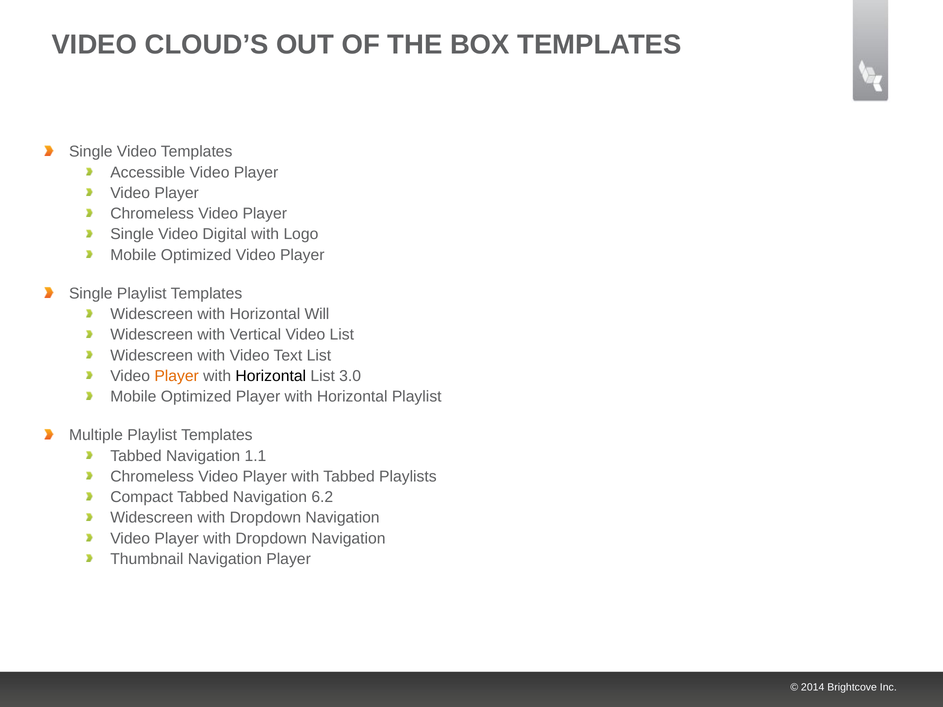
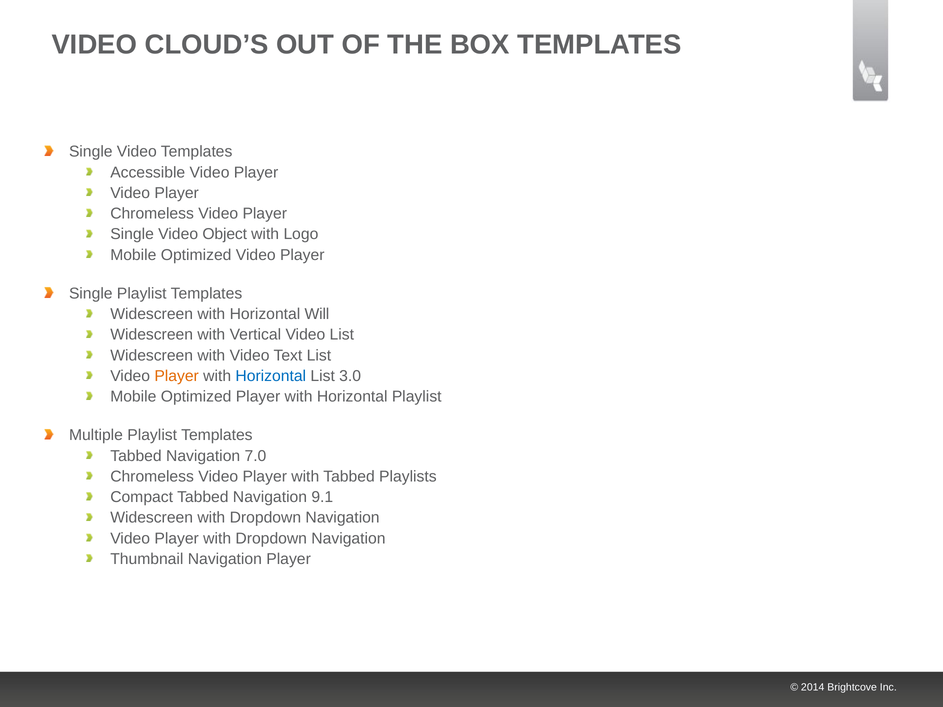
Digital: Digital -> Object (225, 234)
Horizontal colour: black -> blue (271, 376)
1.1: 1.1 -> 7.0 (255, 456)
6.2: 6.2 -> 9.1 (322, 497)
